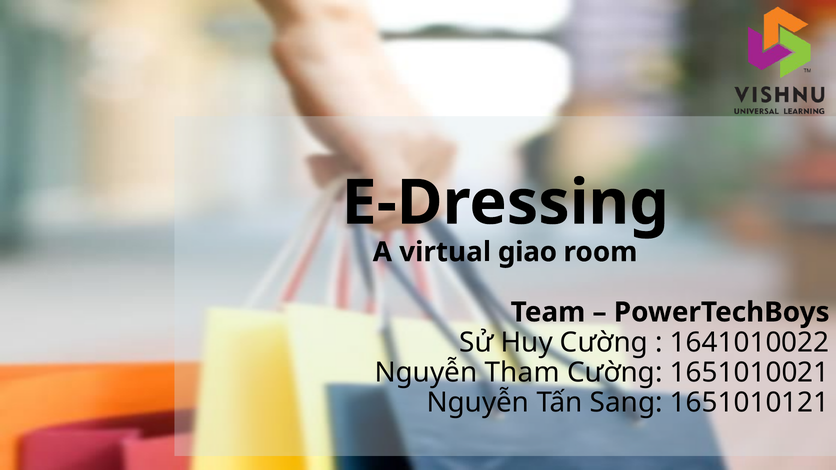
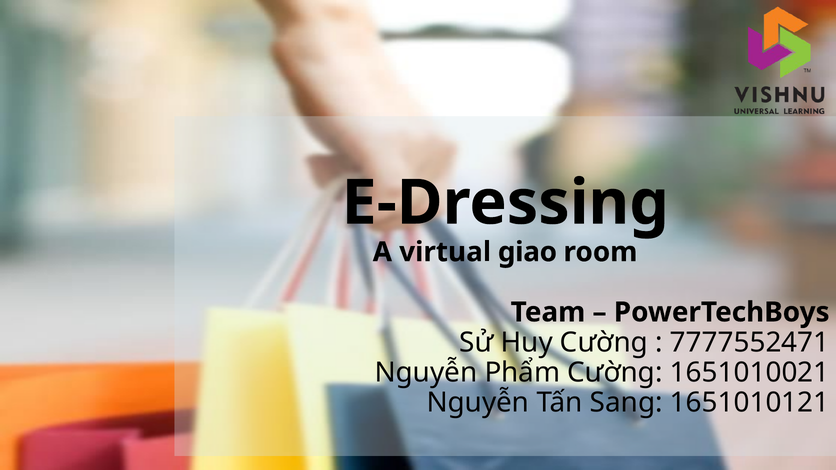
1641010022: 1641010022 -> 7777552471 (750, 342)
Tham: Tham -> Phẩm (522, 373)
